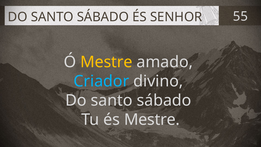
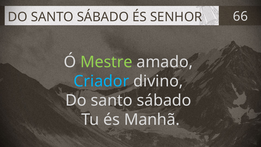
55: 55 -> 66 (240, 16)
Mestre colour: yellow -> light green (106, 62)
és Mestre: Mestre -> Manhã (152, 119)
